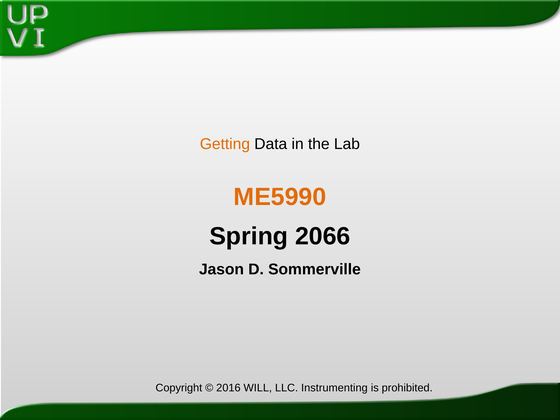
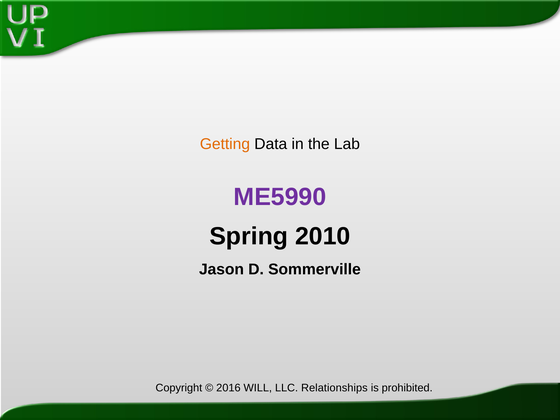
ME5990 colour: orange -> purple (280, 197)
2066: 2066 -> 2010 (323, 236)
Instrumenting: Instrumenting -> Relationships (334, 388)
